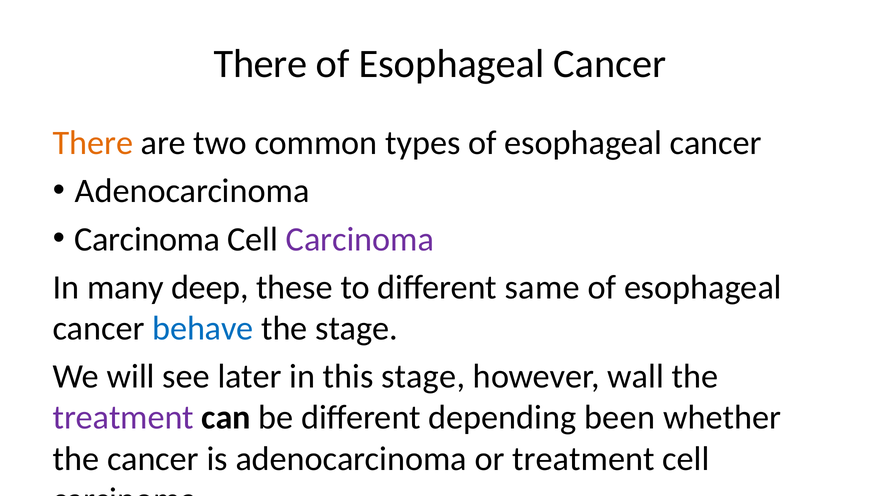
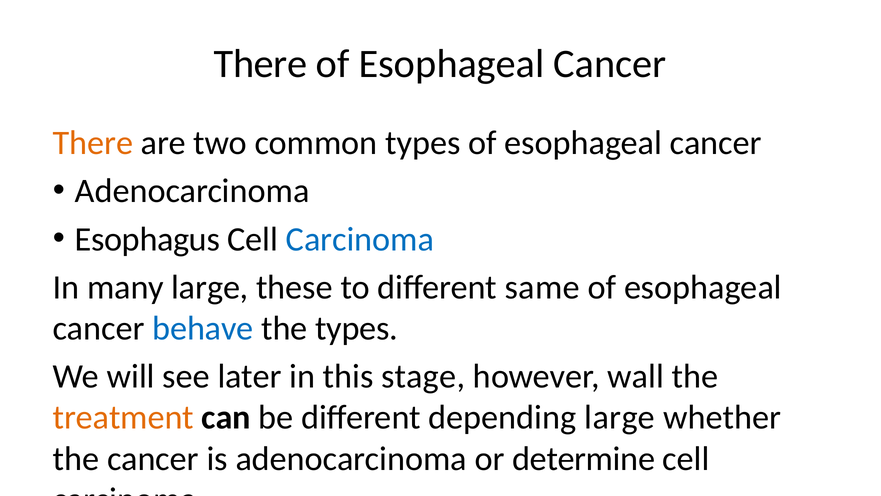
Carcinoma: Carcinoma -> Esophagus (147, 239)
Carcinoma colour: purple -> blue (360, 239)
many deep: deep -> large (210, 287)
the stage: stage -> types (357, 328)
treatment colour: purple -> orange (123, 417)
depending been: been -> large (620, 417)
or treatment: treatment -> determine (584, 458)
